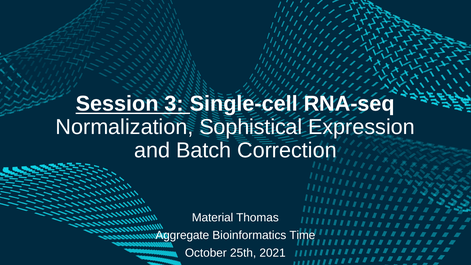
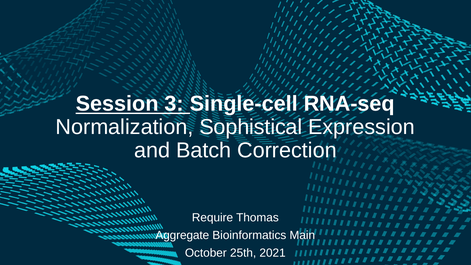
Material: Material -> Require (213, 218)
Time: Time -> Main (302, 235)
